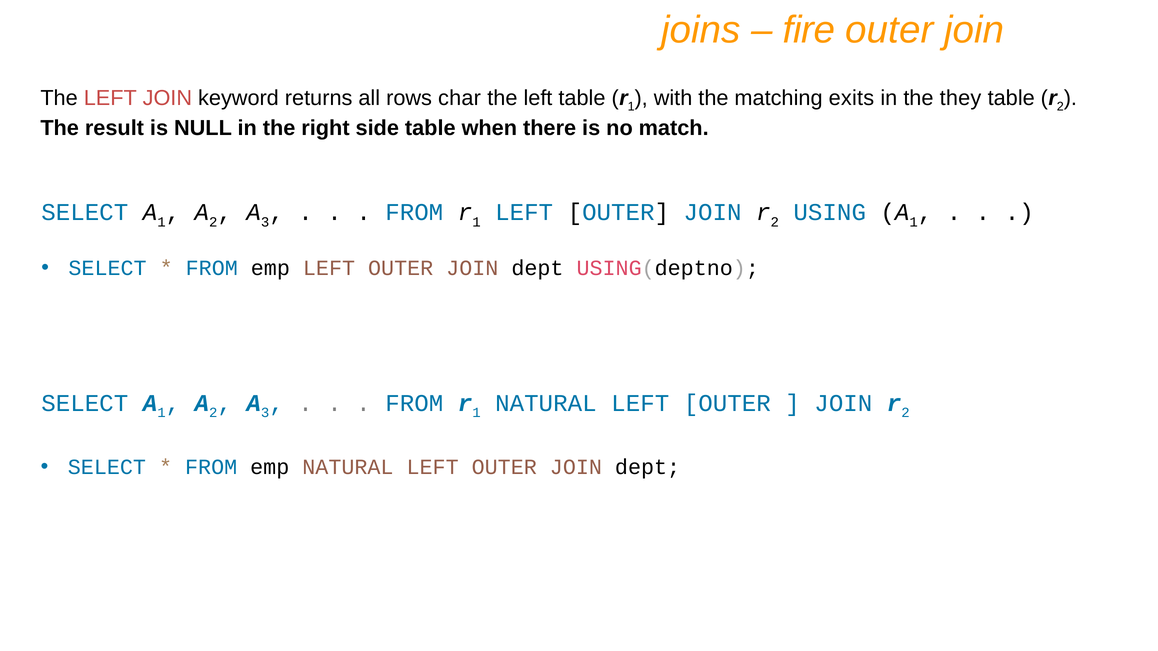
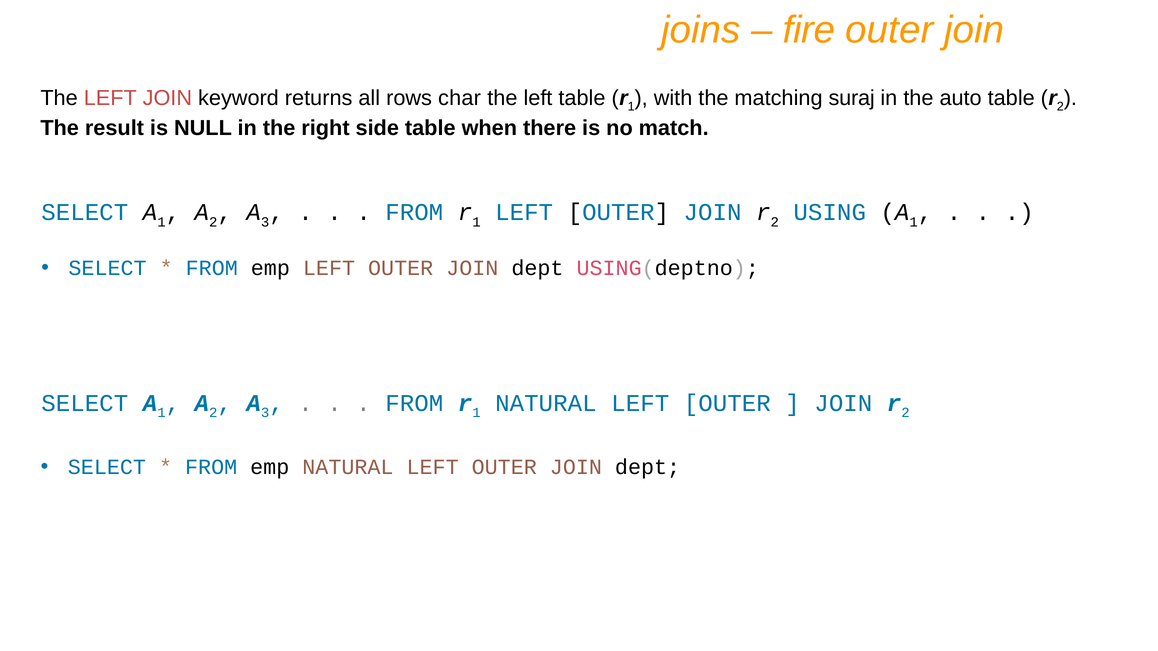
exits: exits -> suraj (852, 98)
they: they -> auto (961, 98)
